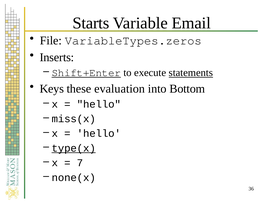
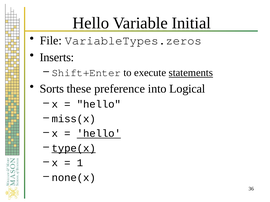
Starts: Starts -> Hello (91, 23)
Email: Email -> Initial (191, 23)
Shift+Enter underline: present -> none (86, 73)
Keys: Keys -> Sorts (52, 89)
evaluation: evaluation -> preference (120, 89)
Bottom: Bottom -> Logical (187, 89)
hello underline: none -> present (99, 134)
7: 7 -> 1 (80, 163)
